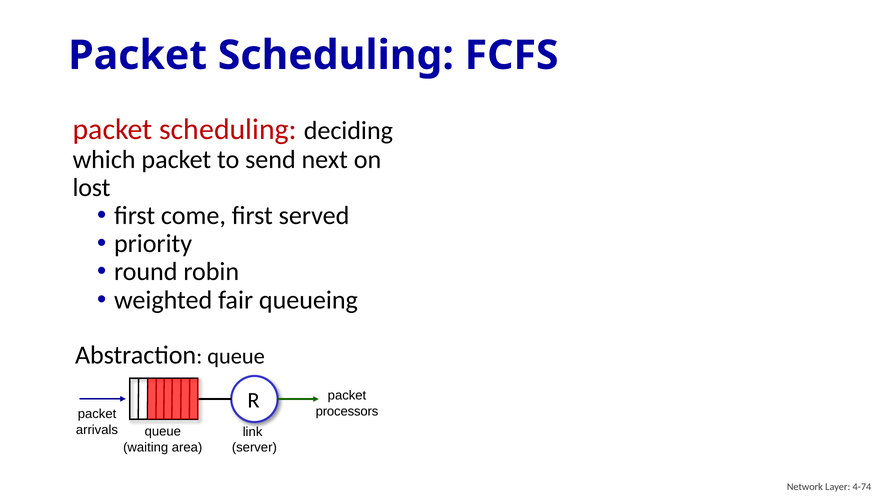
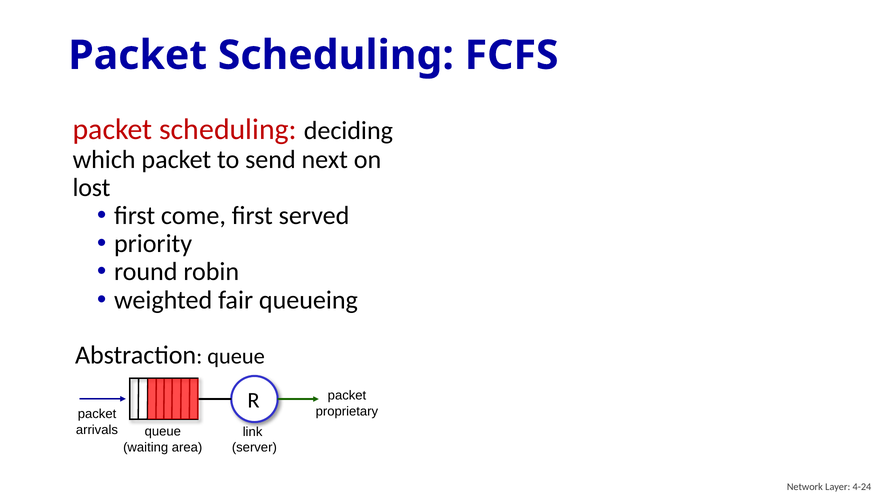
processors: processors -> proprietary (347, 412)
4-74: 4-74 -> 4-24 (862, 487)
